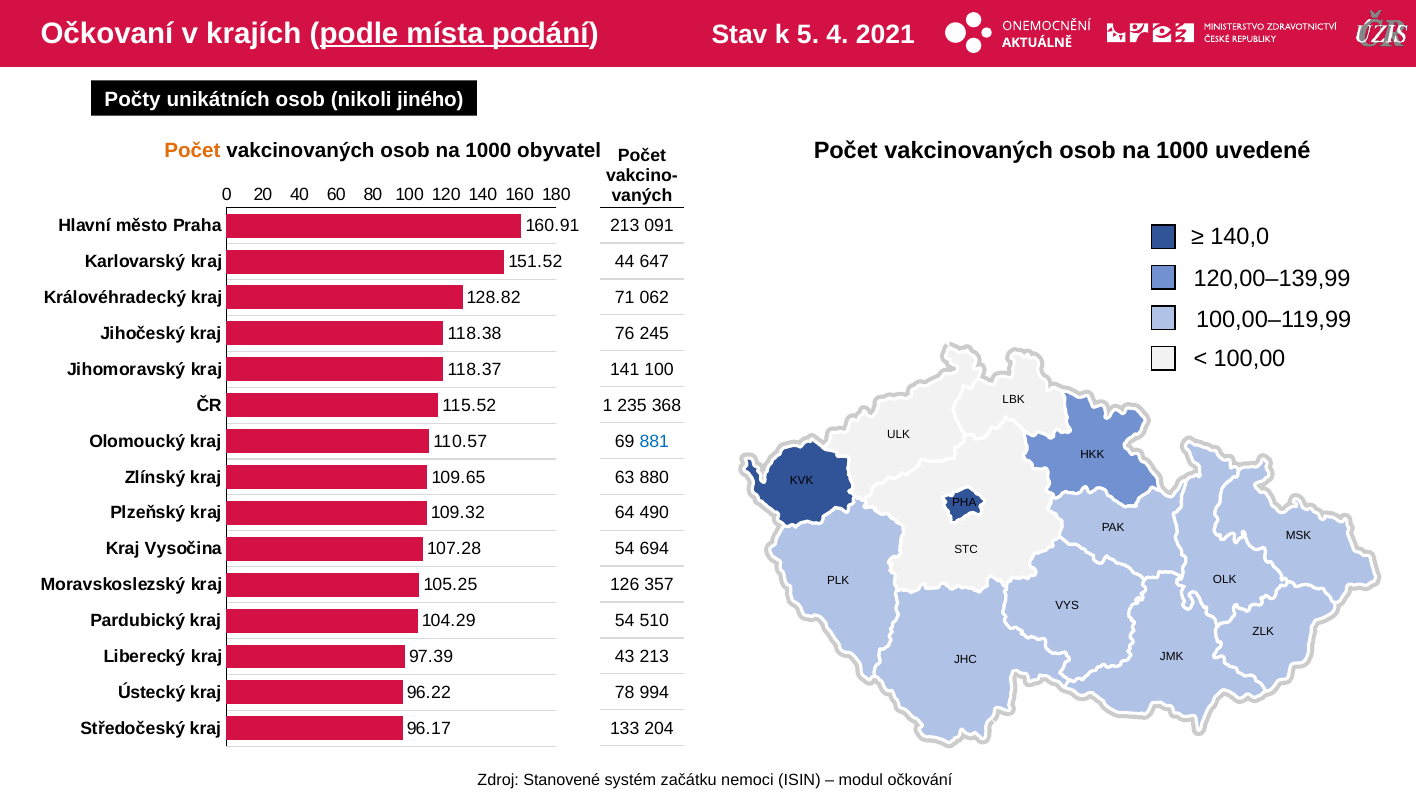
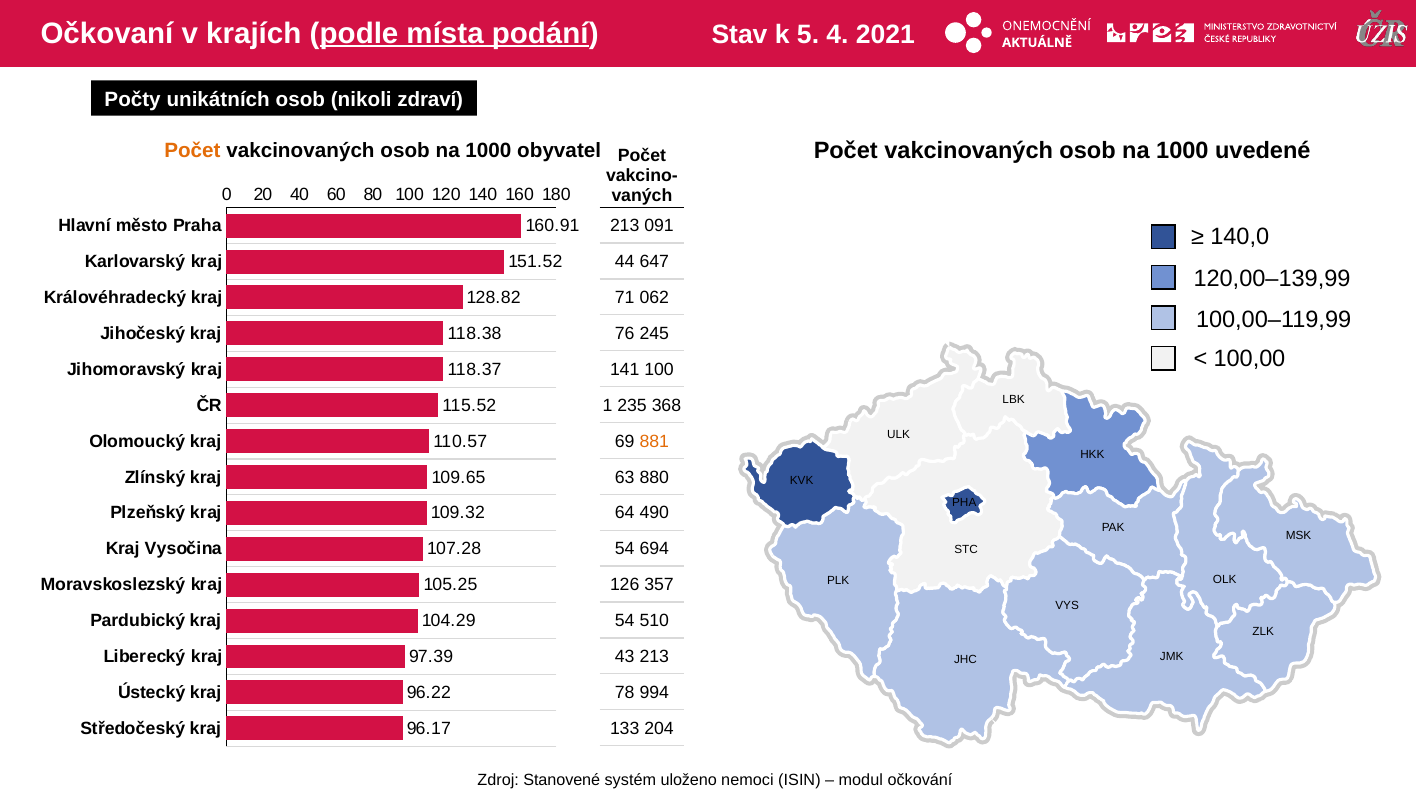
jiného: jiného -> zdraví (430, 100)
881 colour: blue -> orange (654, 441)
začátku: začátku -> uloženo (689, 780)
